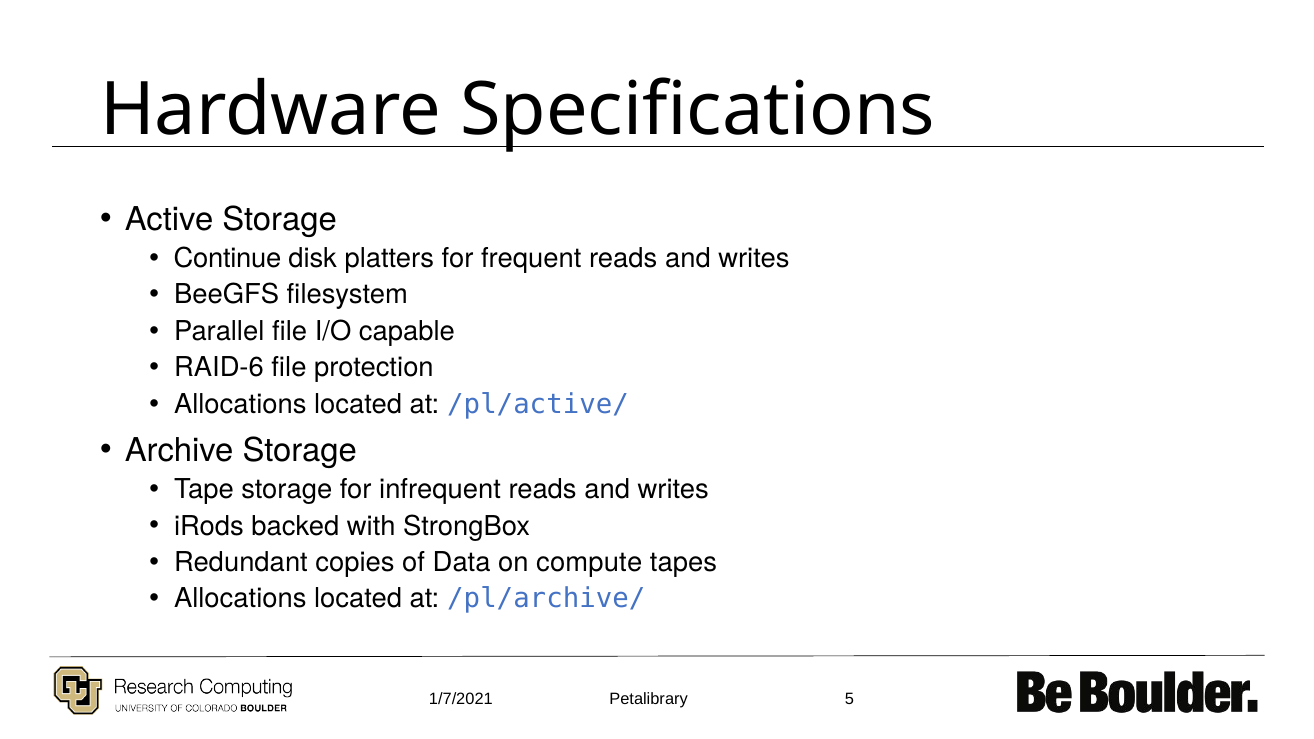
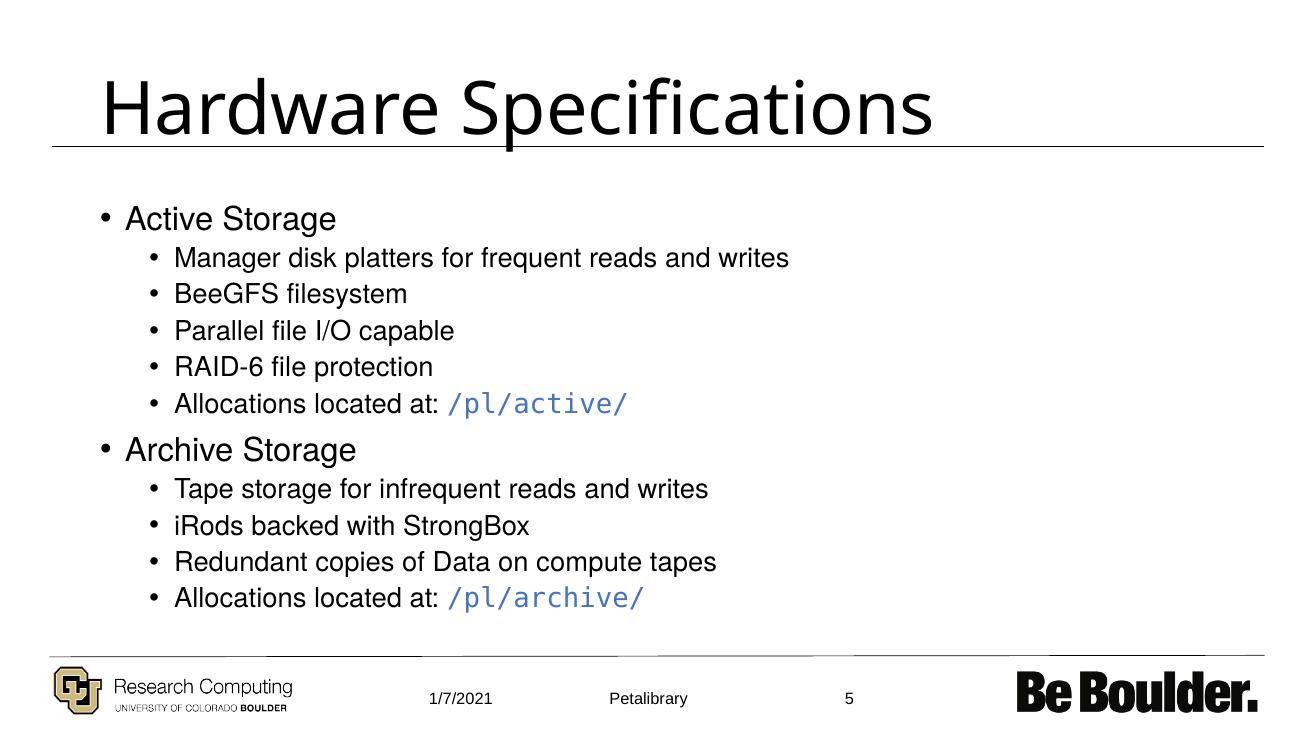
Continue: Continue -> Manager (227, 259)
